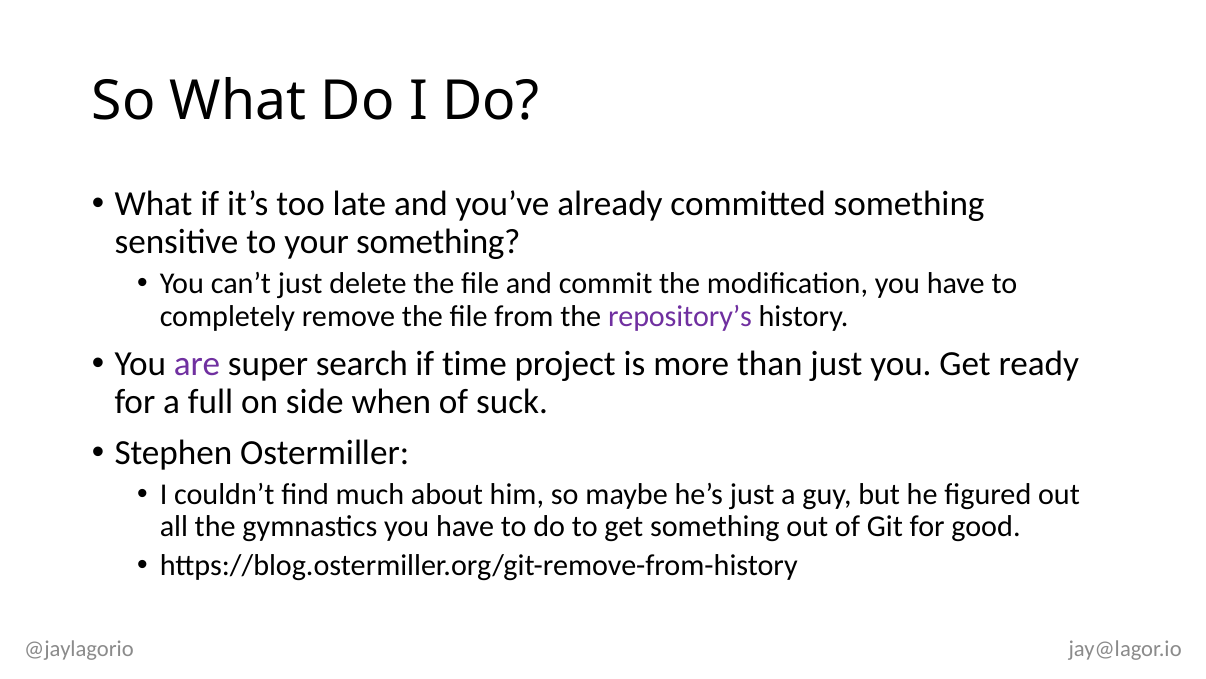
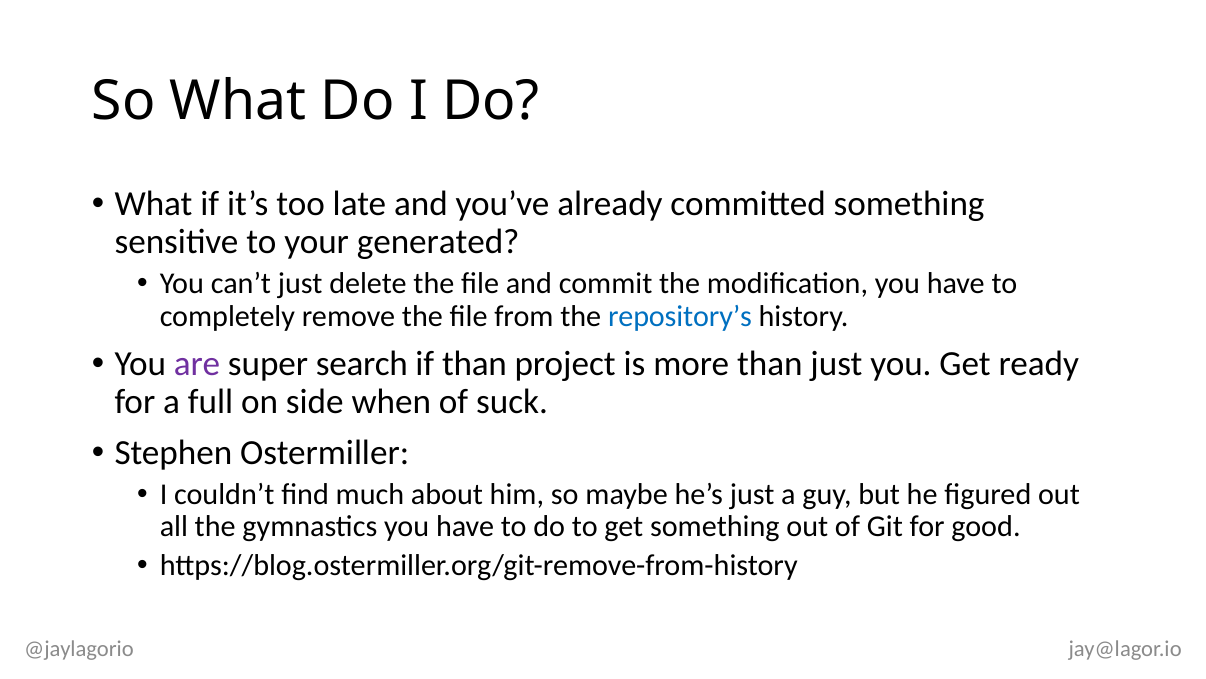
your something: something -> generated (438, 242)
repository’s colour: purple -> blue (680, 316)
if time: time -> than (474, 364)
